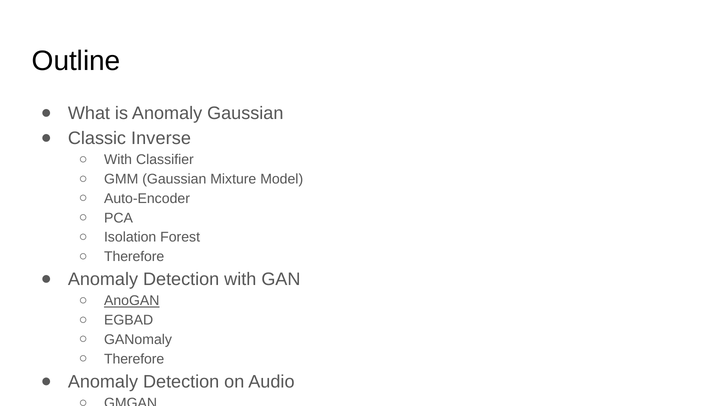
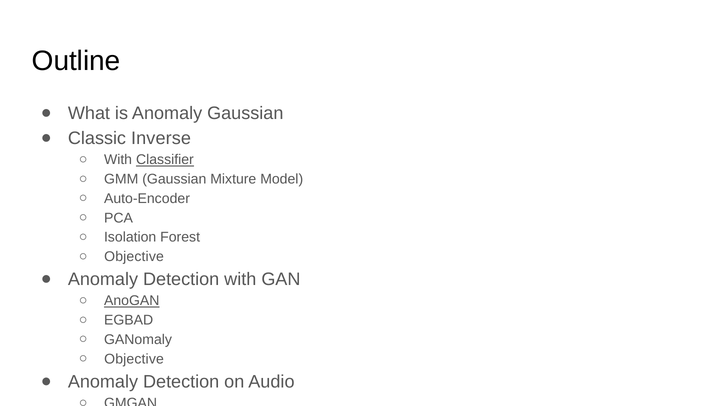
Classifier underline: none -> present (165, 160)
Therefore: Therefore -> Objective (134, 257)
Therefore: Therefore -> Objective (134, 359)
